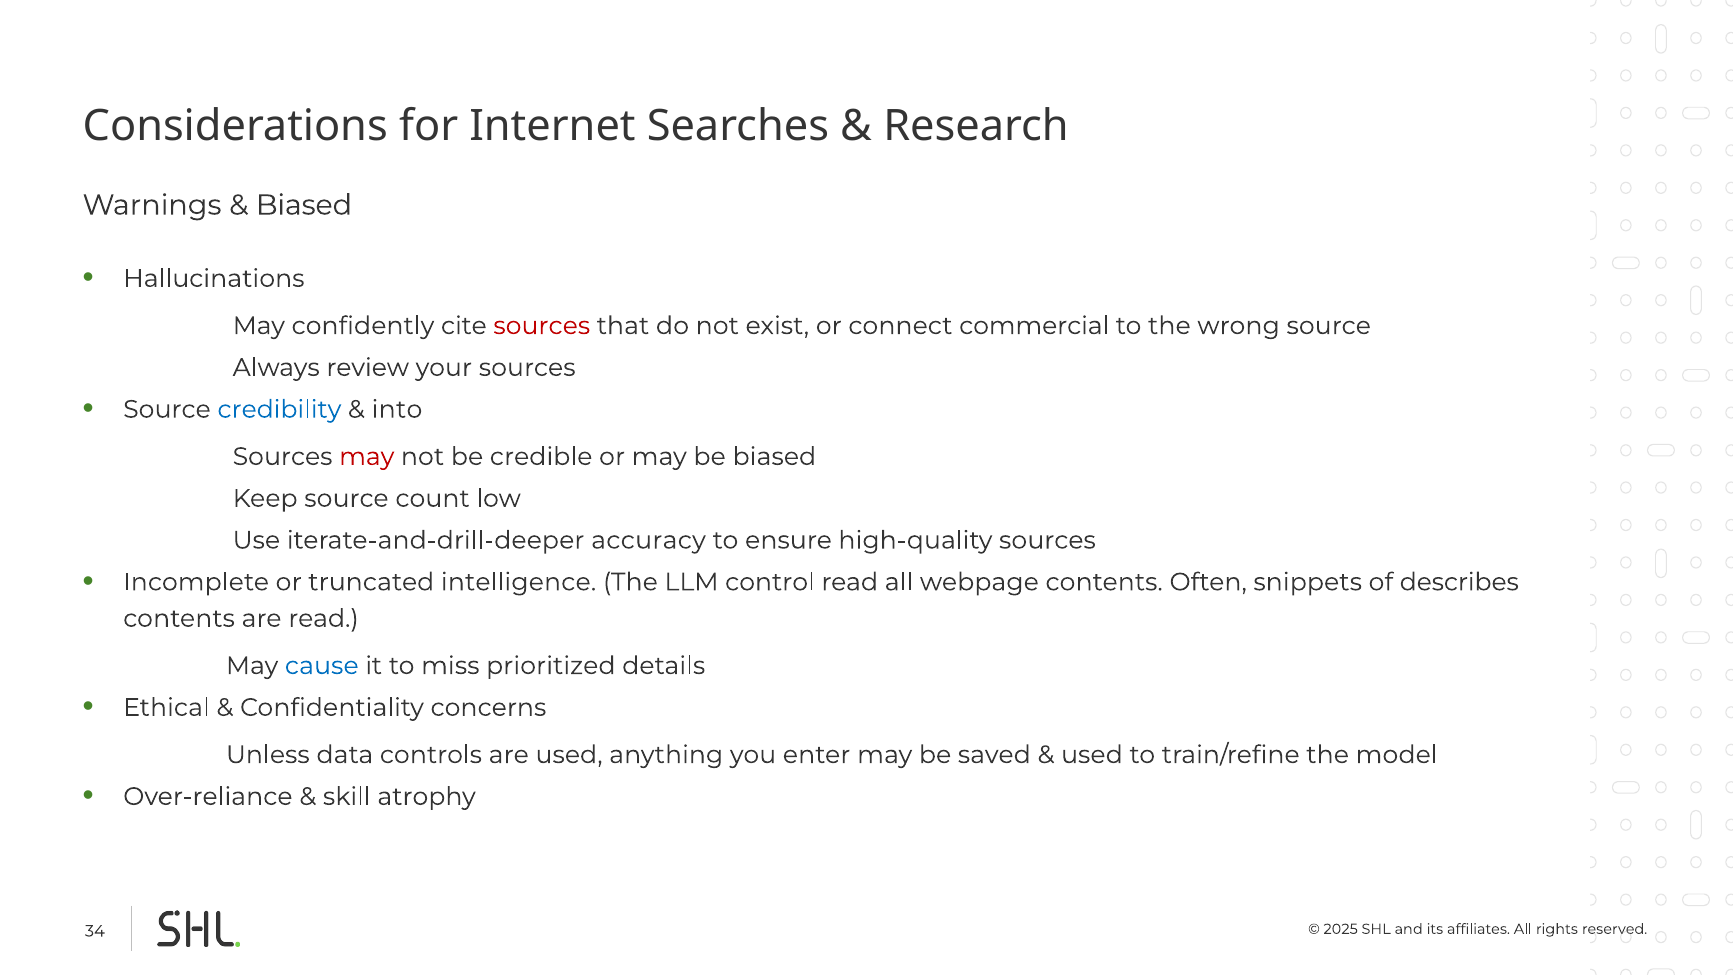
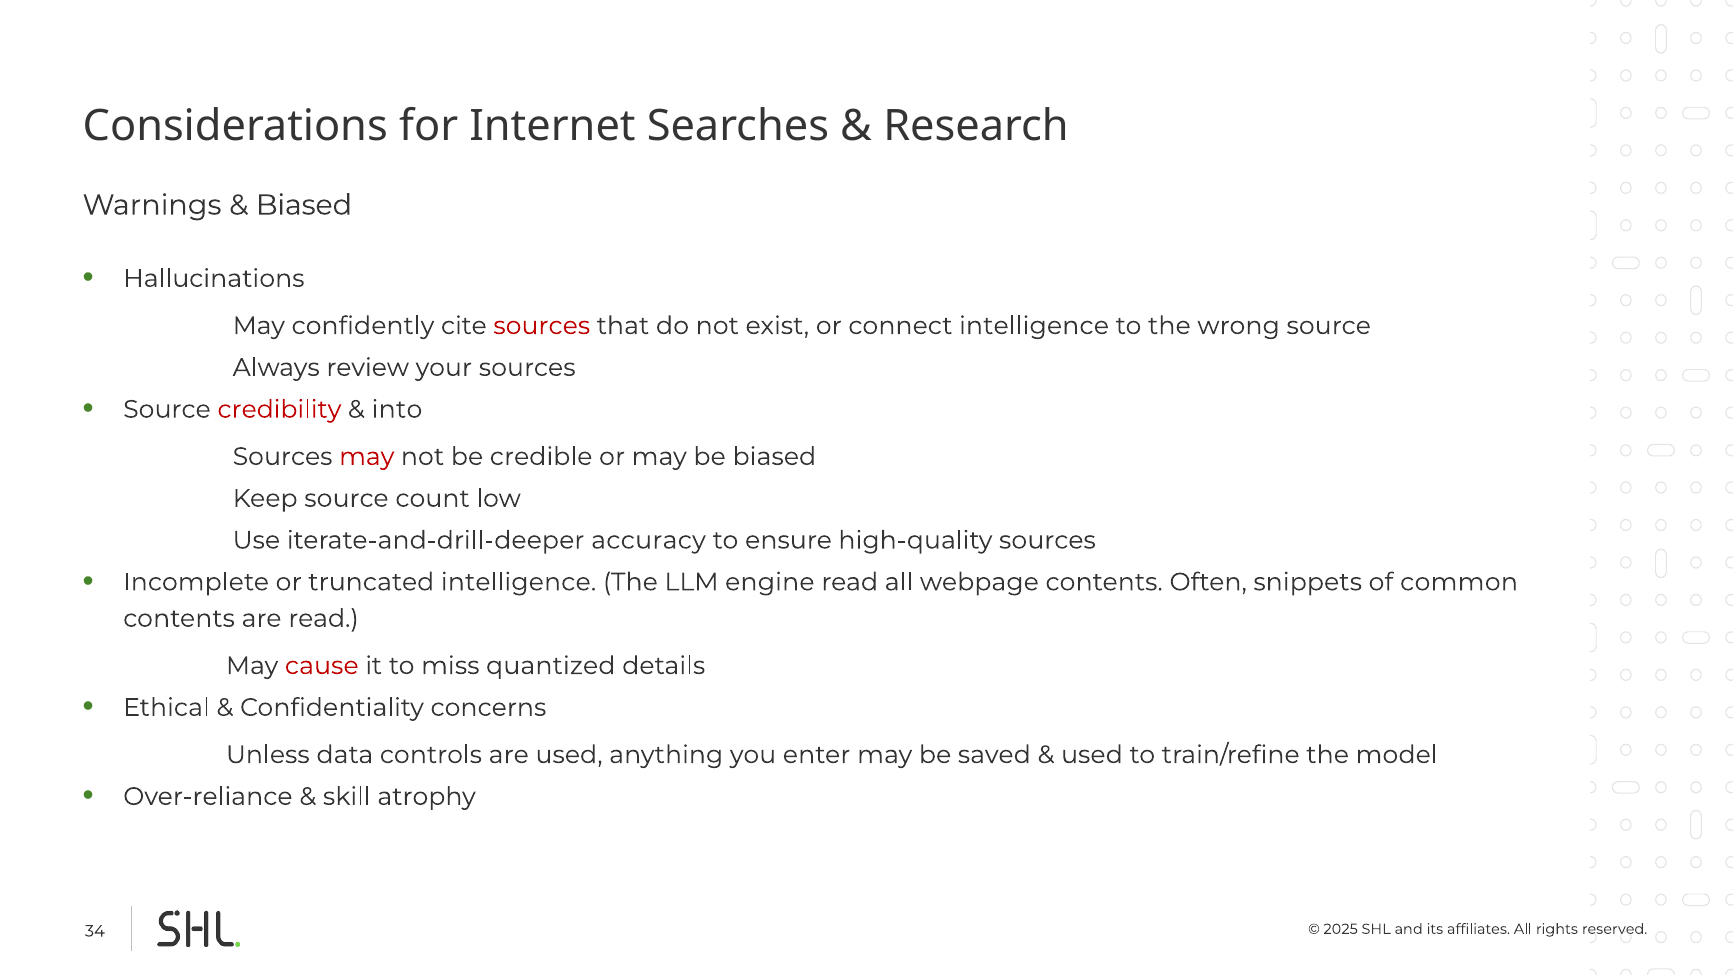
connect commercial: commercial -> intelligence (1034, 326)
credibility colour: blue -> red (279, 409)
control: control -> engine (770, 582)
describes: describes -> common (1459, 582)
cause colour: blue -> red (322, 666)
prioritized: prioritized -> quantized (551, 666)
